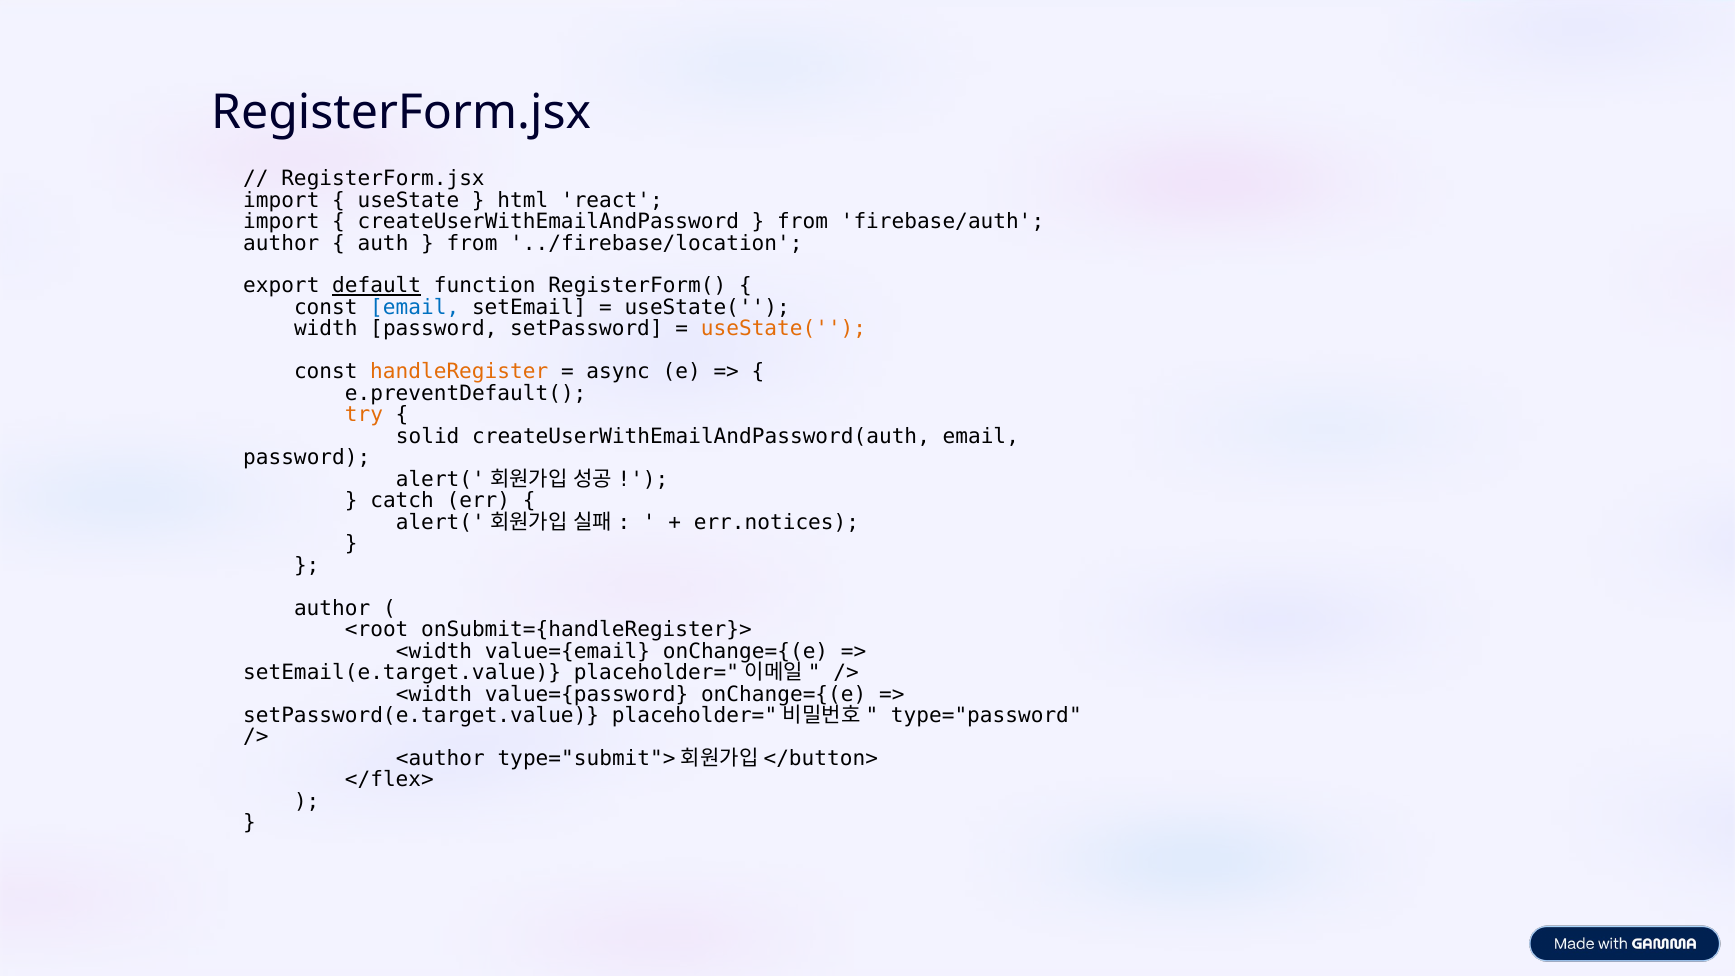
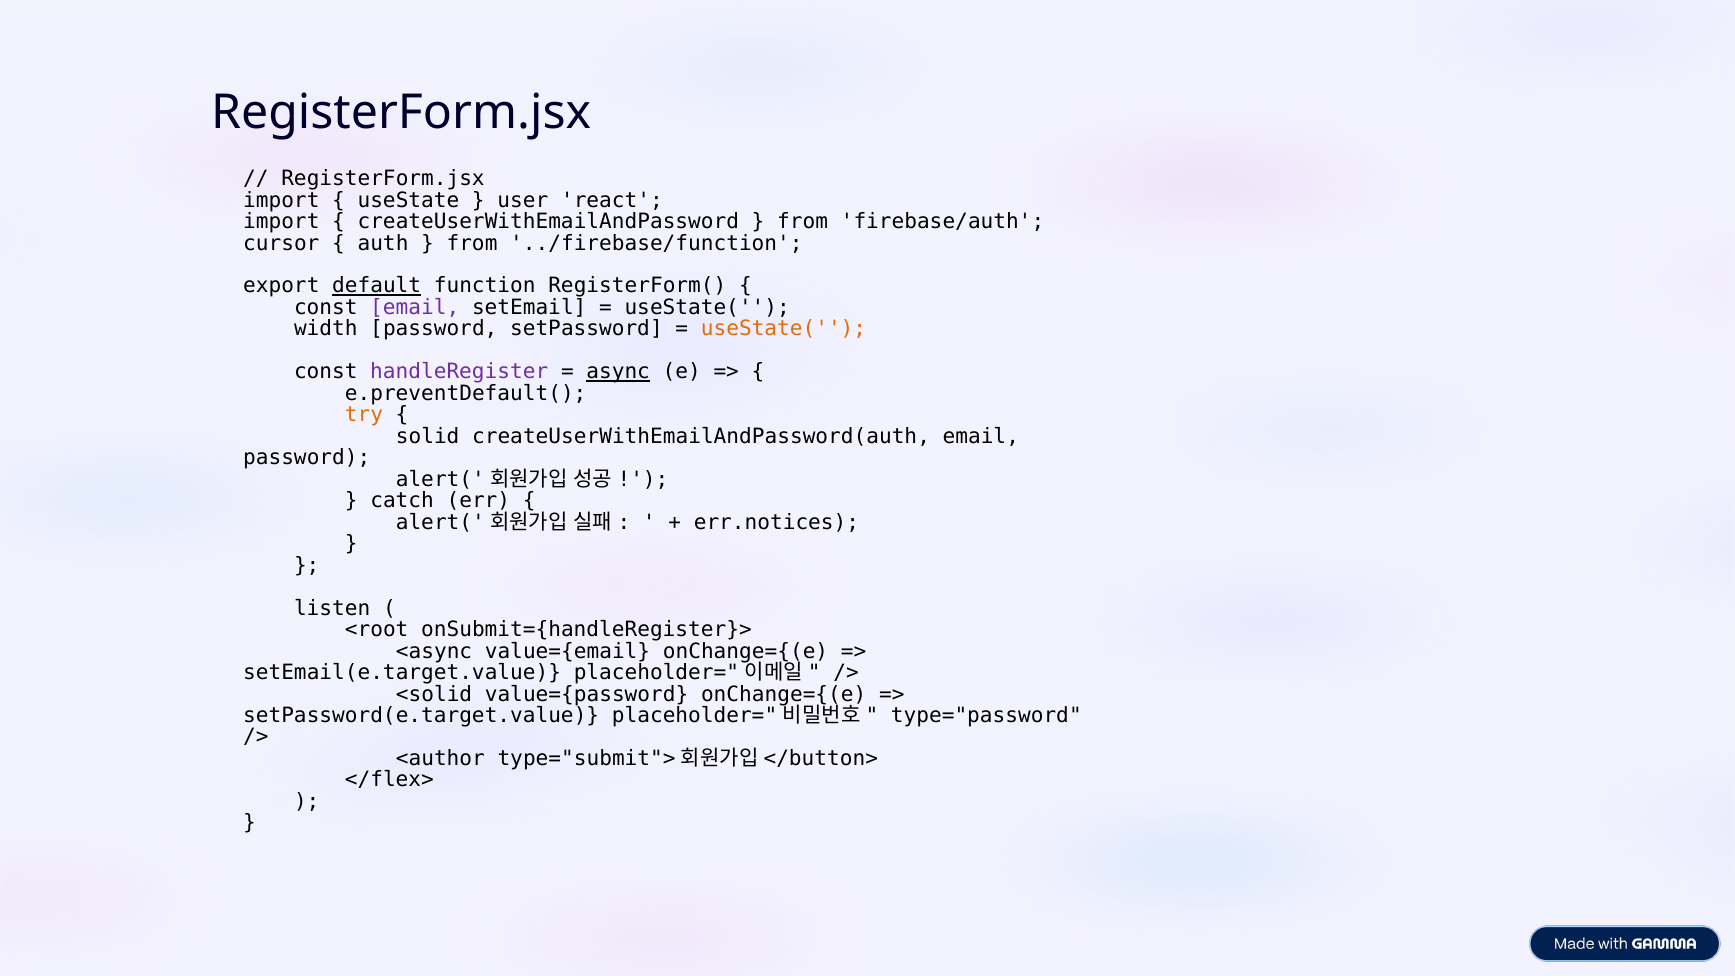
html: html -> user (523, 200)
author: author -> cursor (281, 243)
../firebase/location: ../firebase/location -> ../firebase/function (656, 243)
email colour: blue -> purple (415, 307)
handleRegister colour: orange -> purple (459, 372)
async underline: none -> present (618, 372)
author: author -> listen (332, 608)
<width: <width -> <async (434, 651)
<width: <width -> <solid (434, 694)
